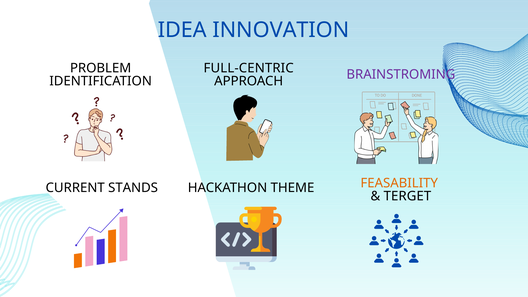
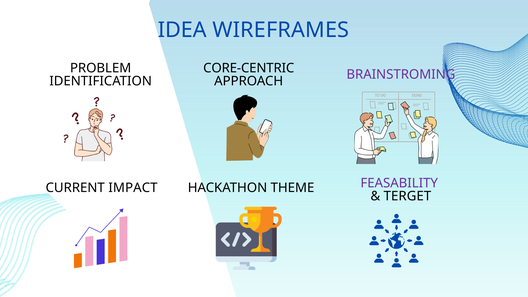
INNOVATION: INNOVATION -> WIREFRAMES (281, 30)
FULL-CENTRIC: FULL-CENTRIC -> CORE-CENTRIC (249, 68)
STANDS: STANDS -> IMPACT (133, 188)
FEASABILITY colour: orange -> purple (399, 183)
